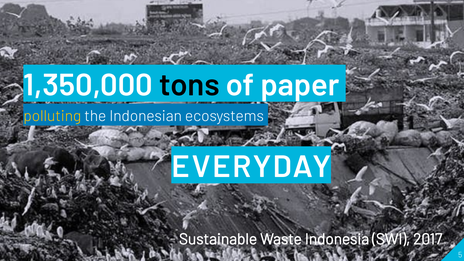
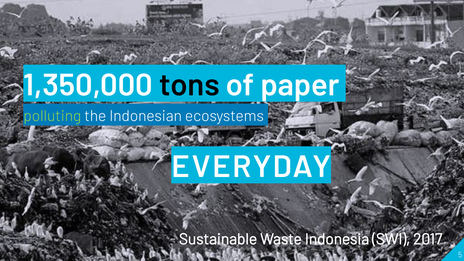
polluting colour: yellow -> light green (52, 116)
